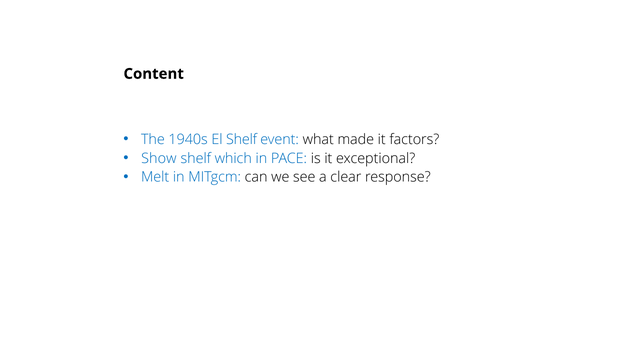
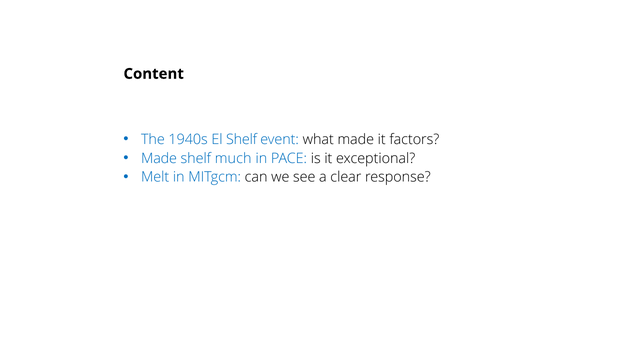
Show: Show -> Made (159, 158)
which: which -> much (233, 158)
